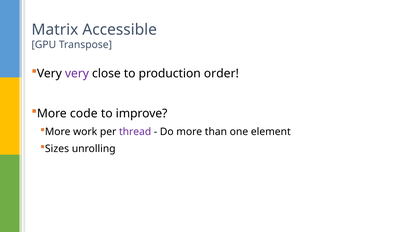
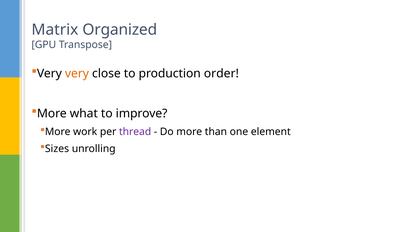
Accessible: Accessible -> Organized (120, 30)
very colour: purple -> orange (77, 73)
code: code -> what (84, 114)
